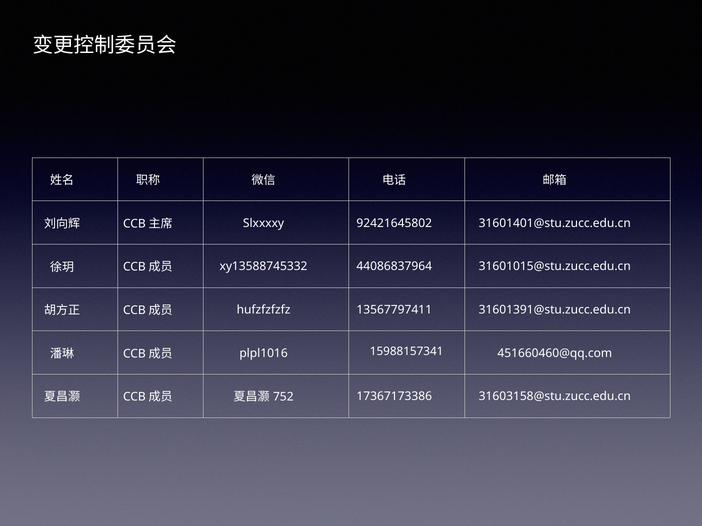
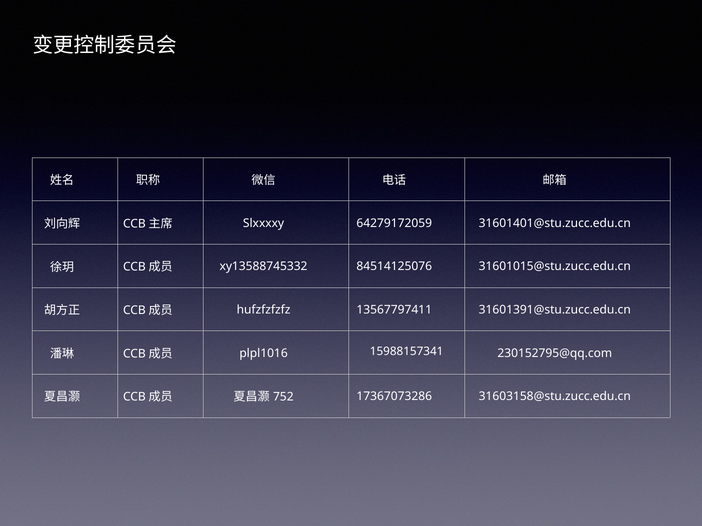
92421645802: 92421645802 -> 64279172059 (394, 223)
44086837964: 44086837964 -> 84514125076 (394, 267)
451660460@qq.com: 451660460@qq.com -> 230152795@qq.com (555, 353)
17367173386: 17367173386 -> 17367073286 (394, 397)
